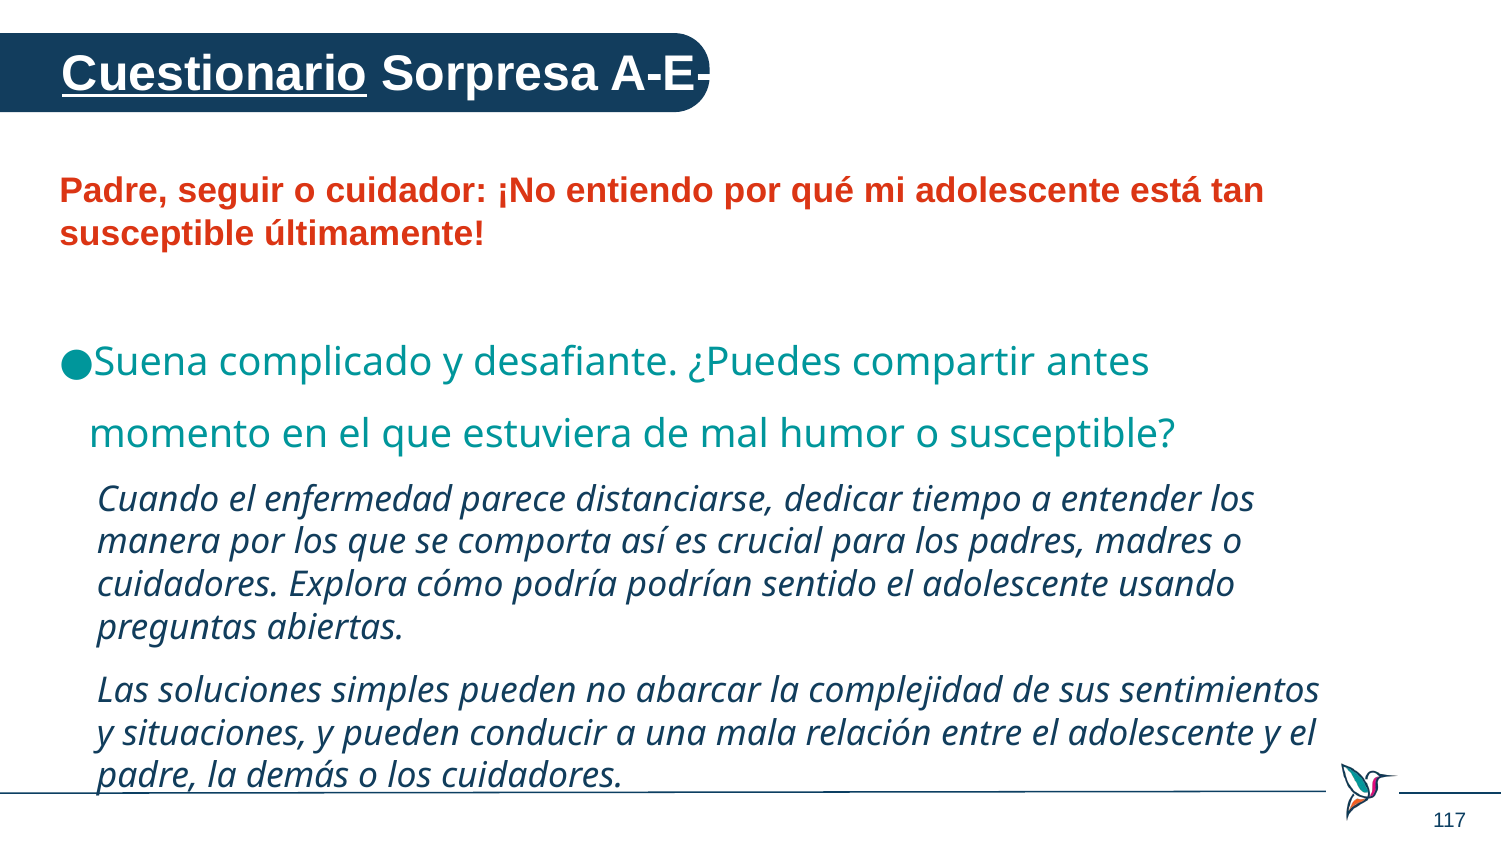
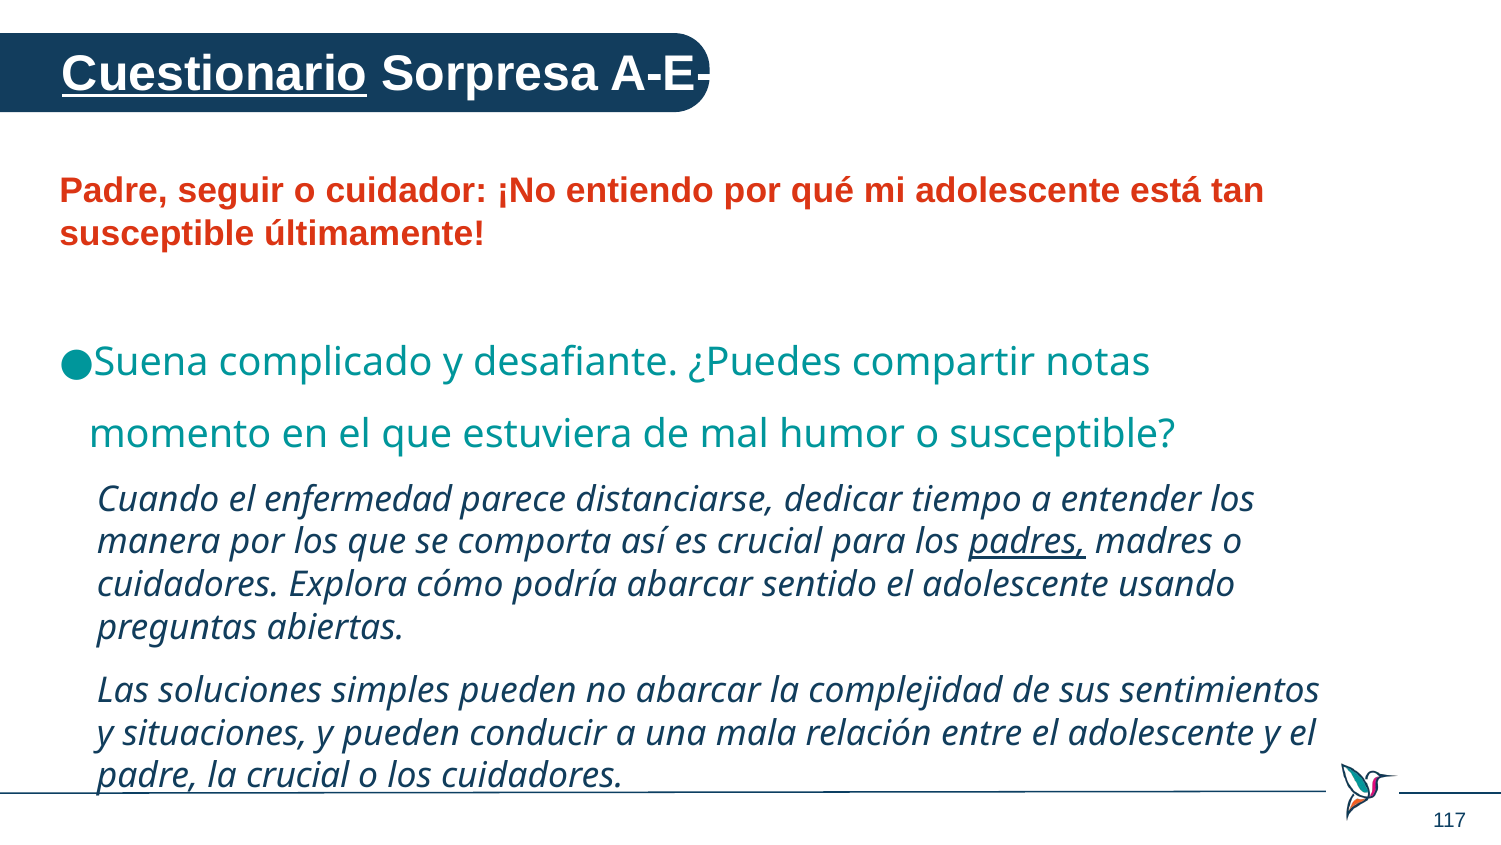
antes: antes -> notas (1098, 362)
padres underline: none -> present (1027, 542)
podría podrían: podrían -> abarcar (690, 584)
la demás: demás -> crucial (298, 775)
